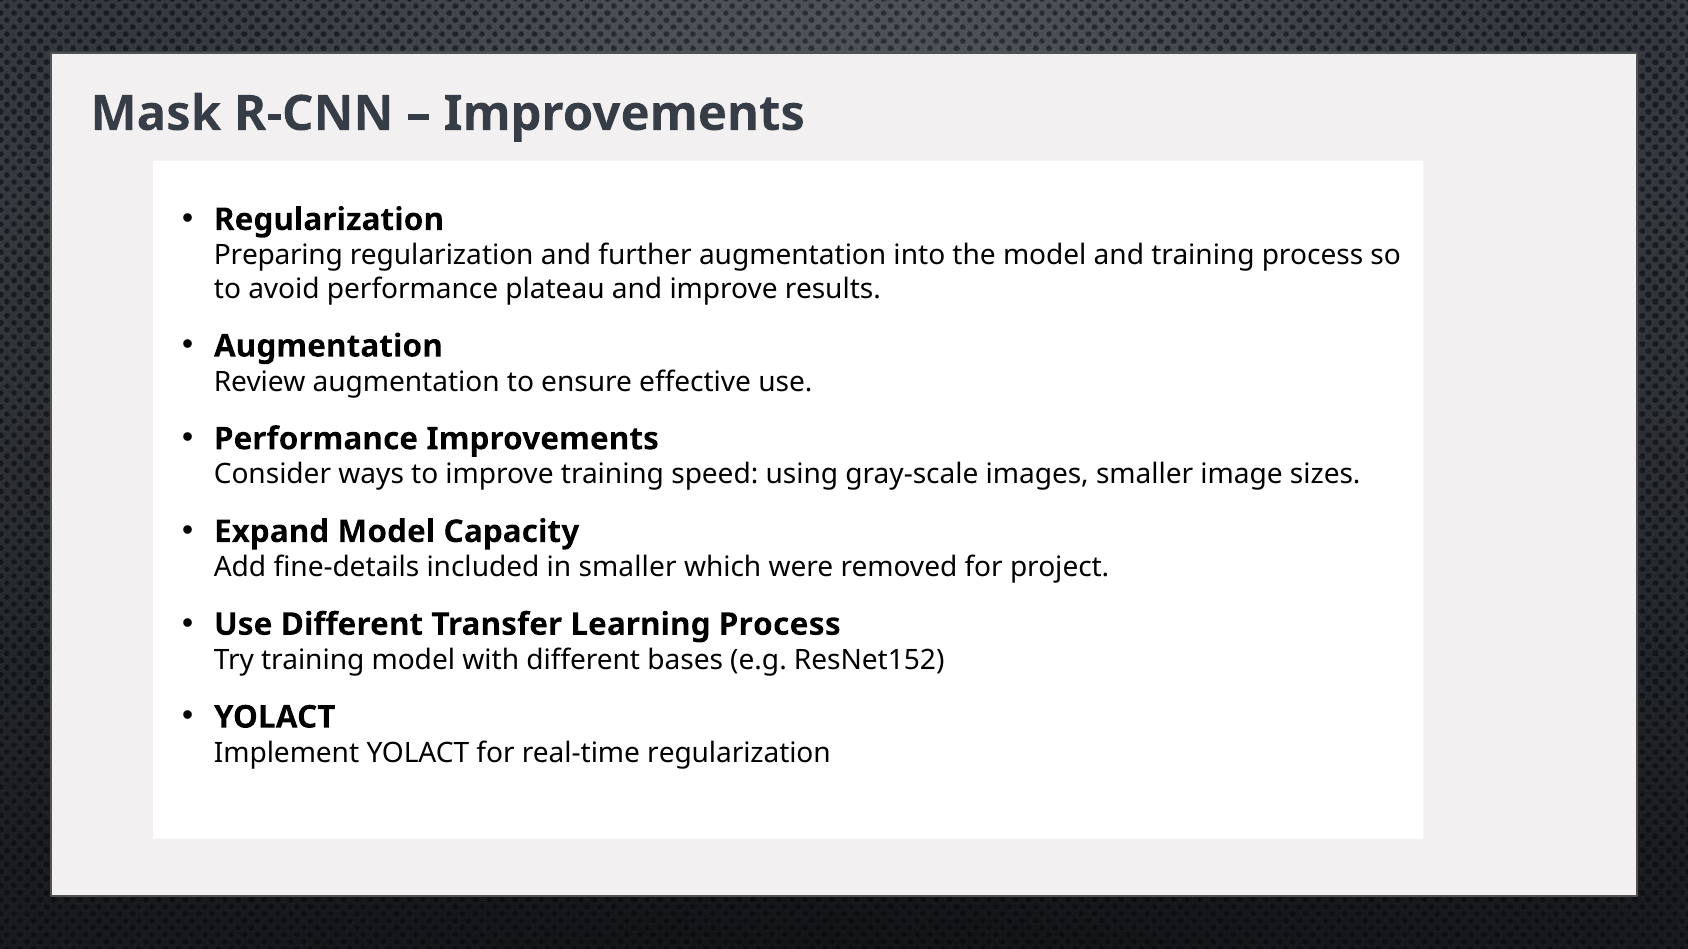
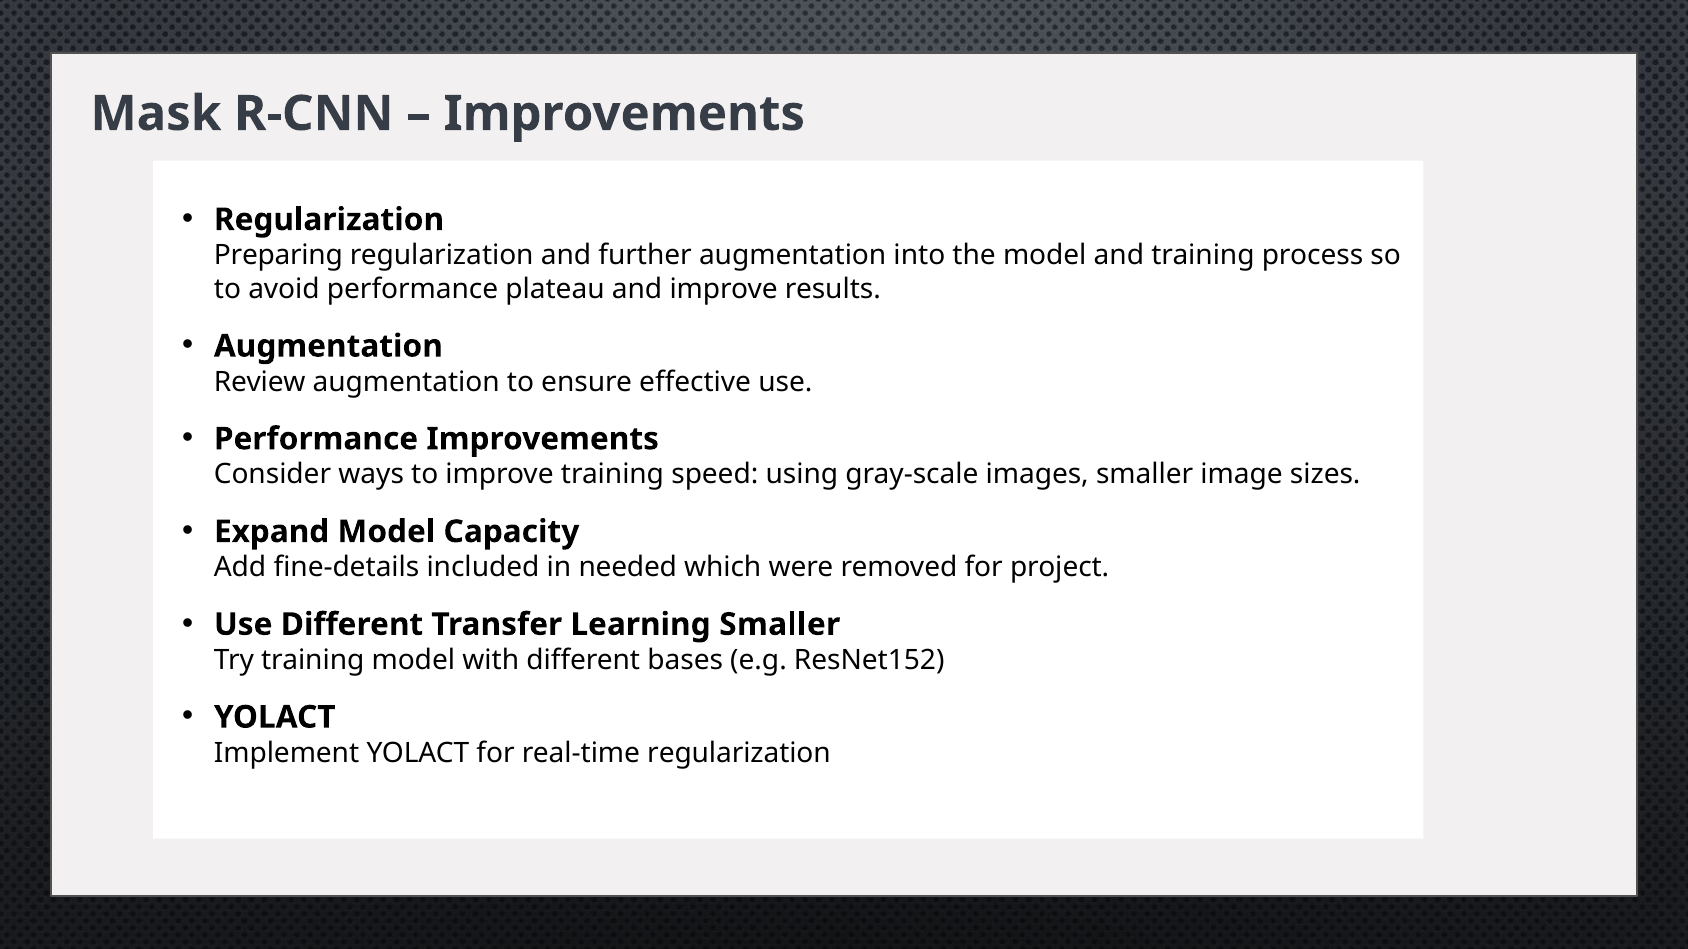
in smaller: smaller -> needed (628, 568)
Learning Process: Process -> Smaller (780, 625)
